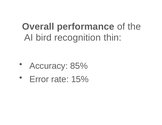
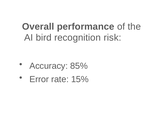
thin: thin -> risk (113, 38)
